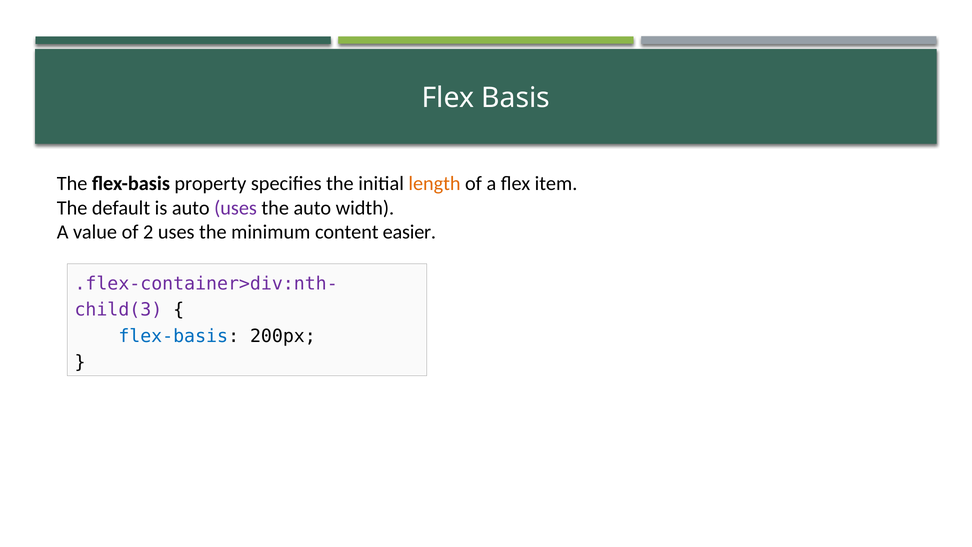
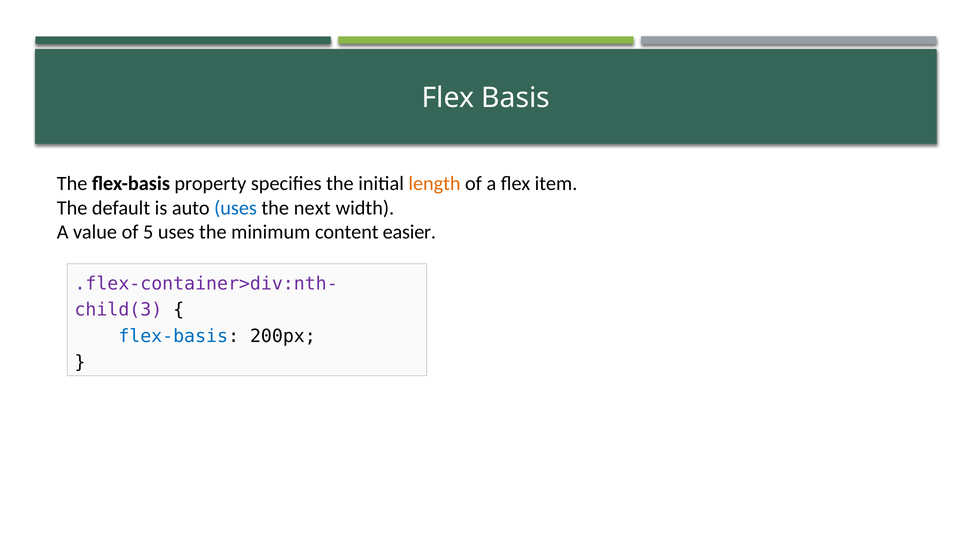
uses colour: purple -> blue (236, 208)
the auto: auto -> next (312, 208)
2: 2 -> 5 (148, 232)
